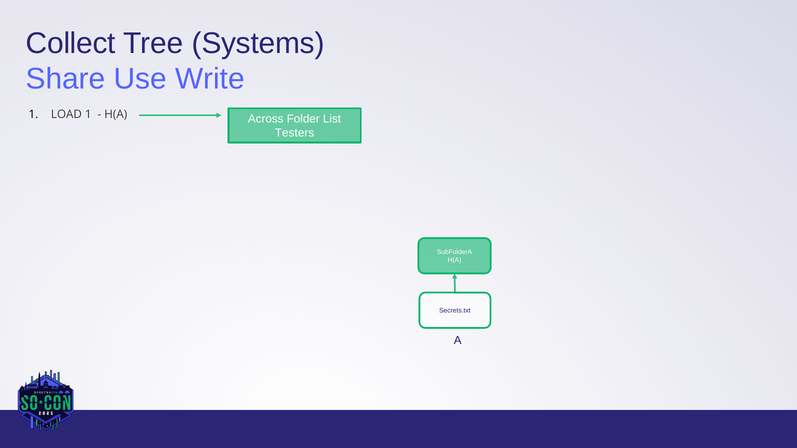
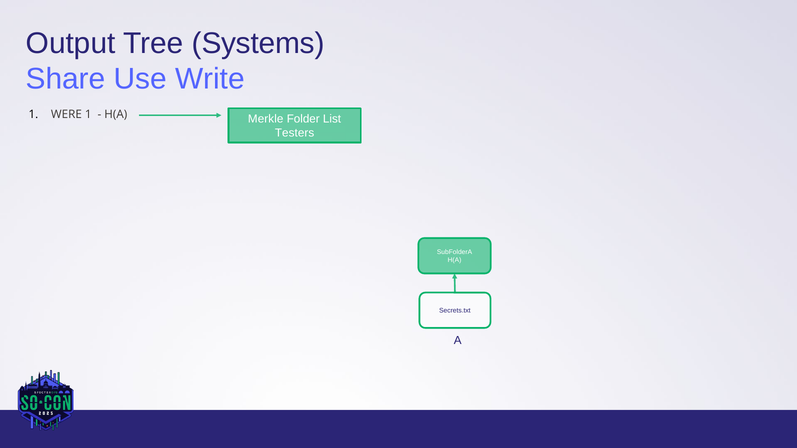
Collect: Collect -> Output (71, 43)
LOAD: LOAD -> WERE (66, 114)
Across: Across -> Merkle (266, 119)
